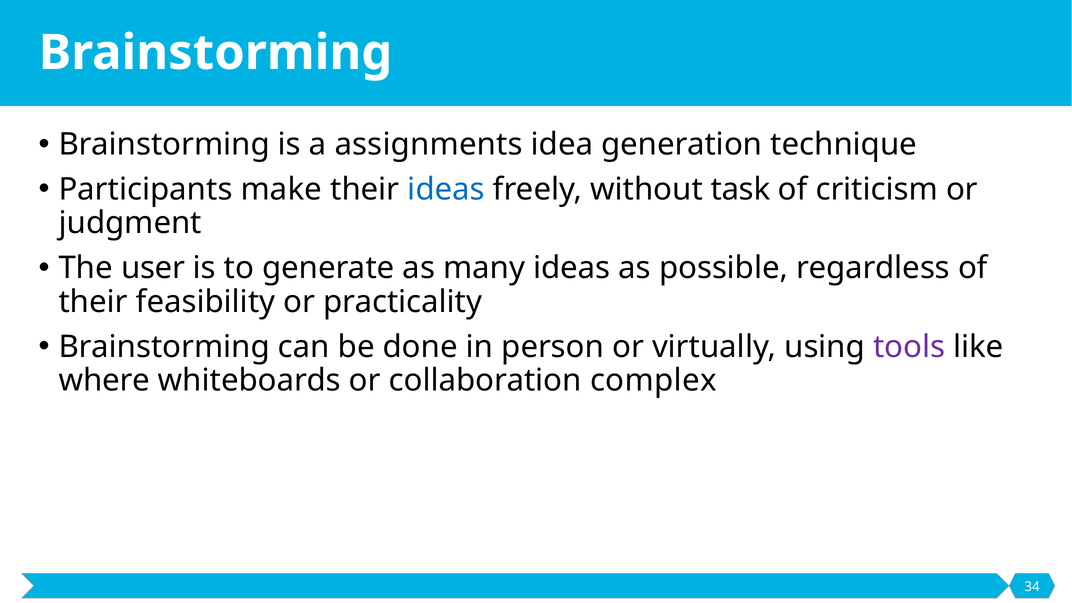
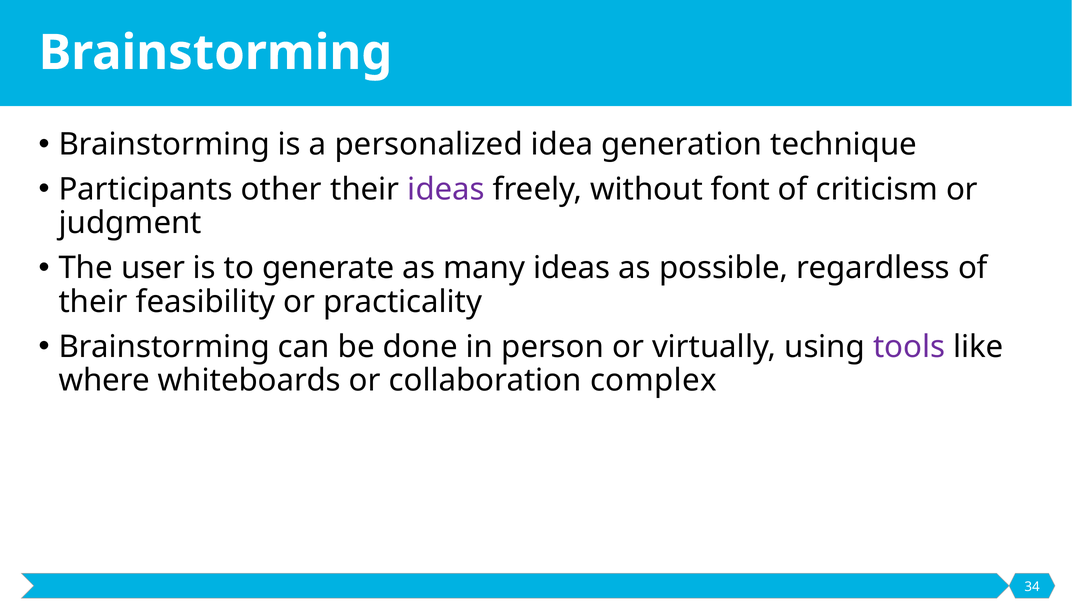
assignments: assignments -> personalized (429, 144)
make: make -> other (281, 189)
ideas colour: blue -> purple (446, 189)
task: task -> font (741, 189)
